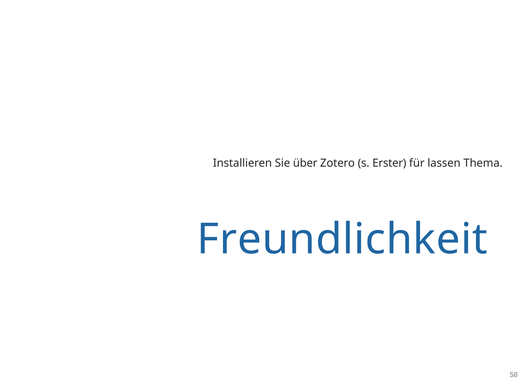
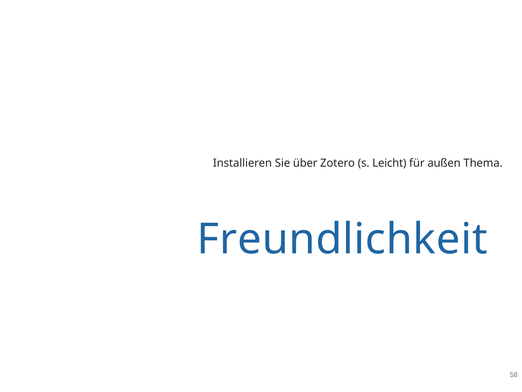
Erster: Erster -> Leicht (389, 163)
lassen: lassen -> außen (444, 163)
